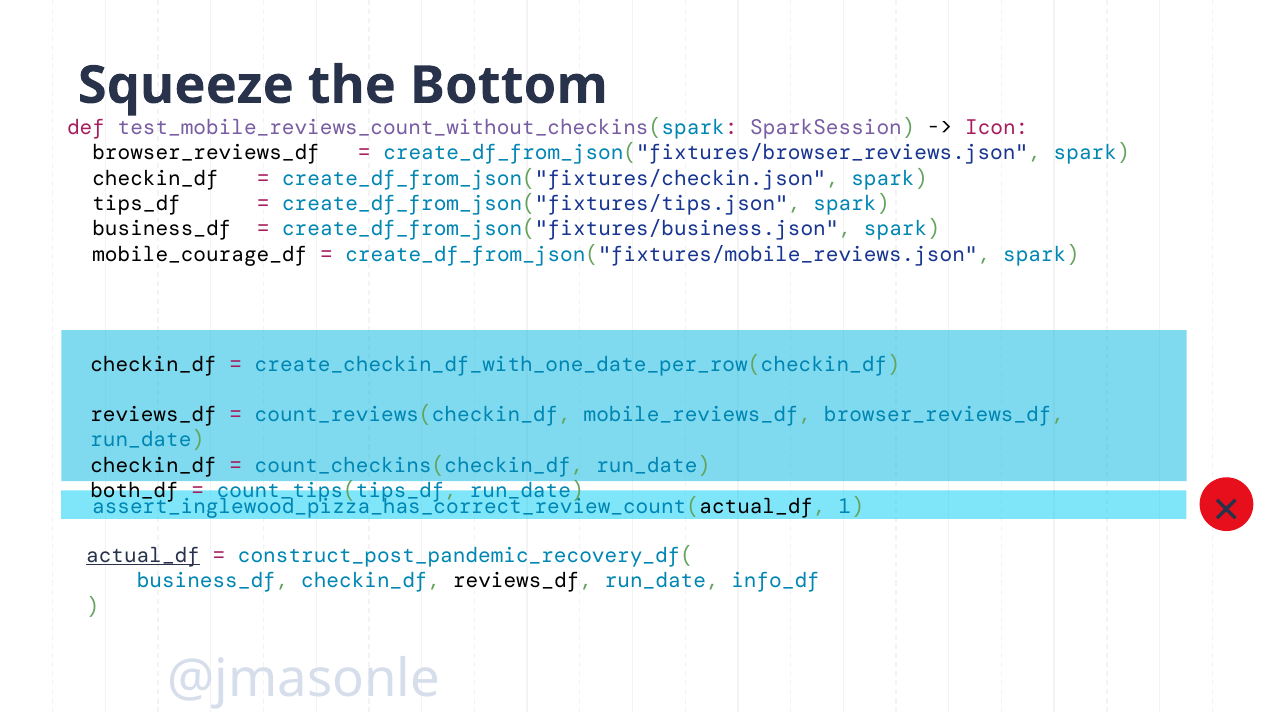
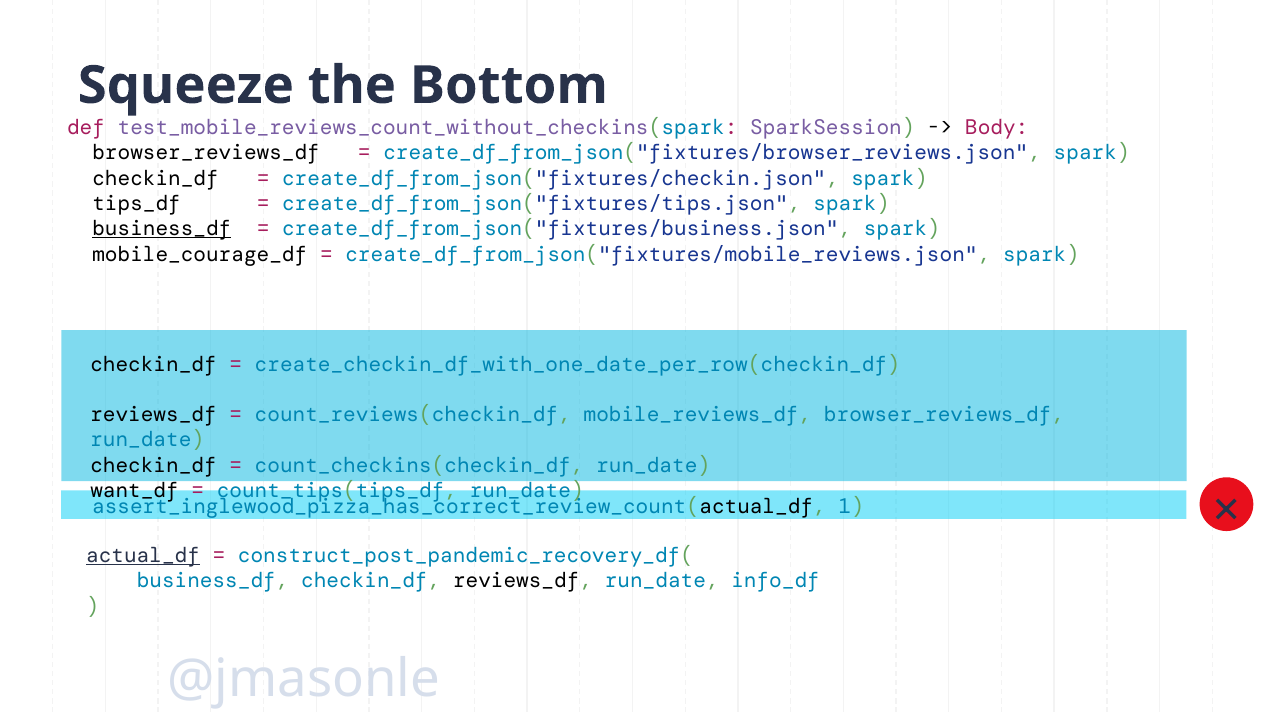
Icon: Icon -> Body (997, 127)
business_df underline: none -> present (162, 229)
both_df: both_df -> want_df (135, 490)
